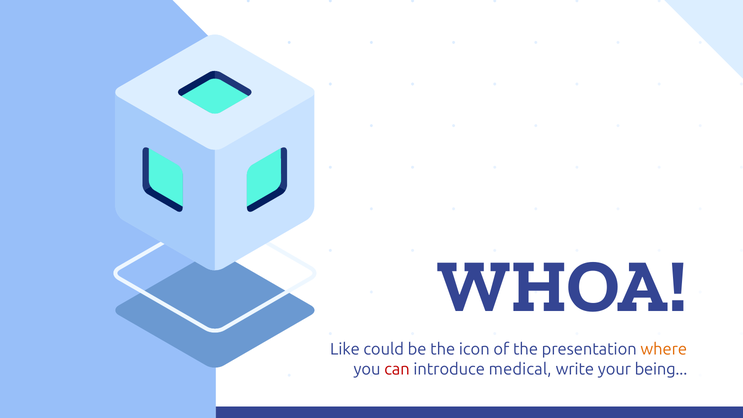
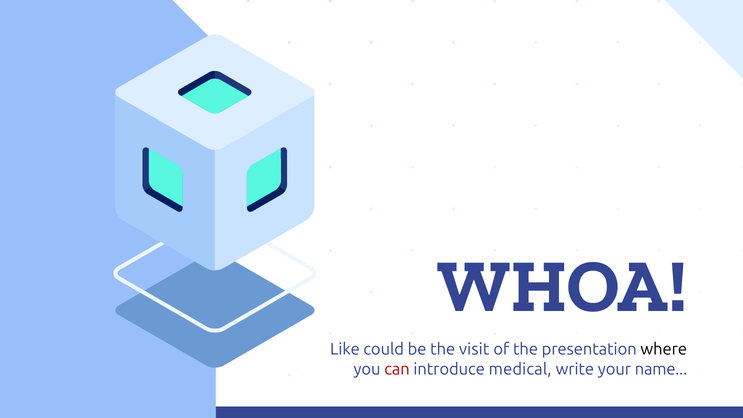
icon: icon -> visit (474, 349)
where colour: orange -> black (664, 349)
being: being -> name (661, 369)
